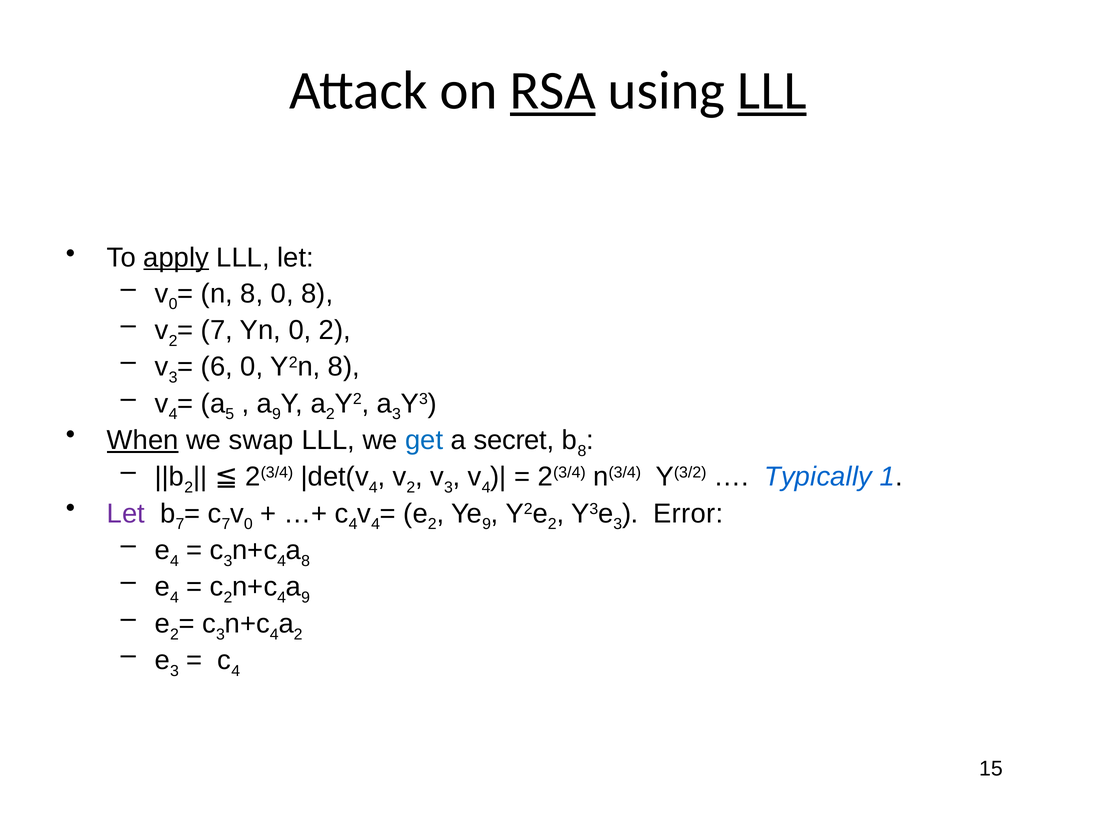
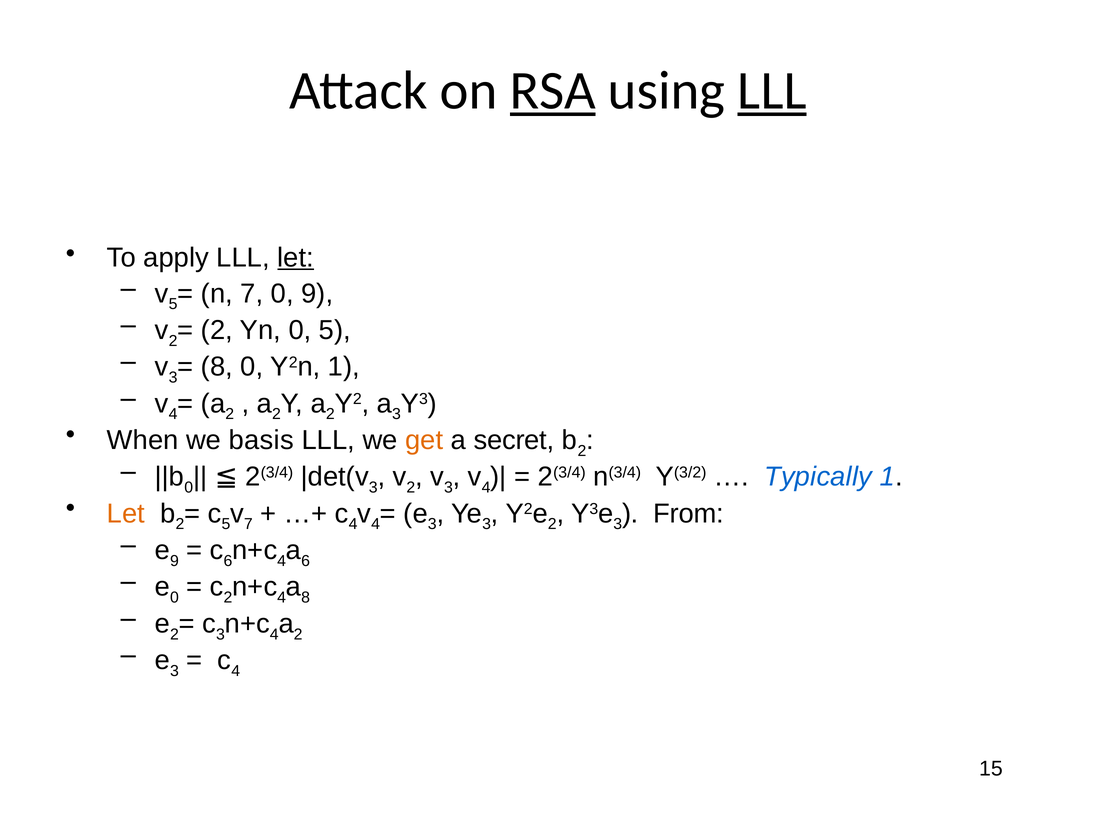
apply underline: present -> none (176, 258)
let underline: none -> present (296, 258)
0: 0 -> 5 (173, 304)
n 8: 8 -> 7 (252, 294)
0 8: 8 -> 9 (317, 294)
7: 7 -> 2 (217, 330)
0 2: 2 -> 5 (335, 330)
6: 6 -> 8 (217, 367)
Y2n 8: 8 -> 1 (344, 367)
5: 5 -> 2 (230, 414)
9: 9 -> 2 (276, 414)
When underline: present -> none (143, 440)
swap: swap -> basis (261, 440)
get colour: blue -> orange (424, 440)
8: 8 -> 2 (582, 451)
2: 2 -> 0 (189, 488)
4: 4 -> 3 (373, 488)
Let colour: purple -> orange (126, 514)
7: 7 -> 2 (180, 524)
7: 7 -> 5 (226, 524)
0: 0 -> 7 (248, 524)
2: 2 -> 3 (432, 524)
9: 9 -> 3 (487, 524)
Error: Error -> From (689, 514)
4: 4 -> 9 (174, 561)
3: 3 -> 6 (228, 561)
a 8: 8 -> 6 (306, 561)
4: 4 -> 0 (174, 598)
9: 9 -> 8 (306, 598)
